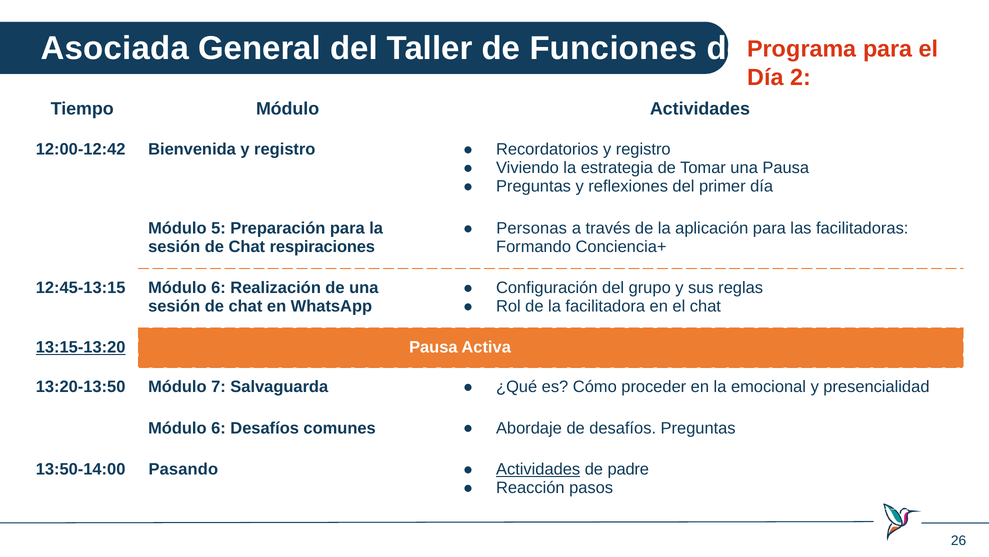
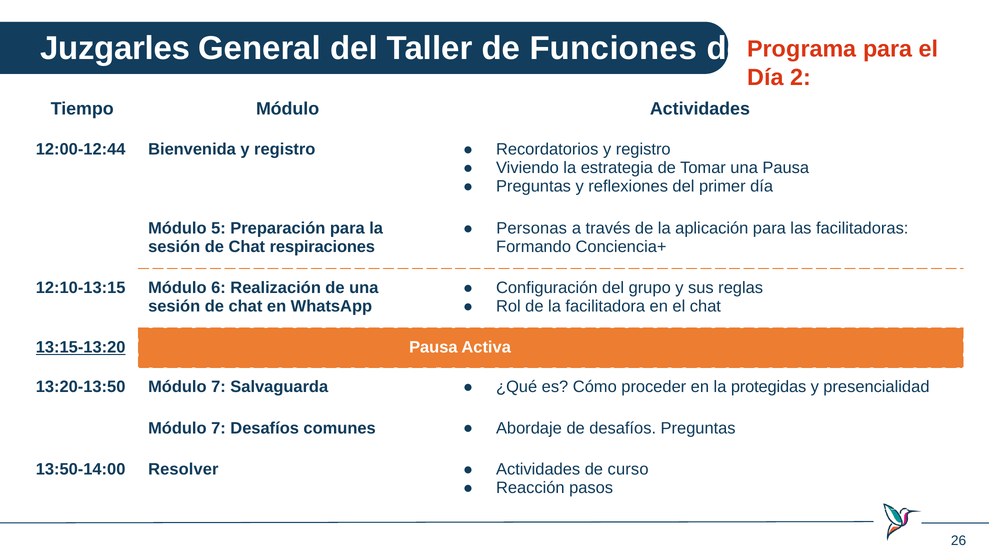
Asociada: Asociada -> Juzgarles (115, 48)
12:00-12:42: 12:00-12:42 -> 12:00-12:44 (81, 149)
12:45-13:15: 12:45-13:15 -> 12:10-13:15 (81, 288)
emocional: emocional -> protegidas (769, 386)
6: 6 -> 7 (218, 428)
Pasando: Pasando -> Resolver (183, 469)
Actividades underline: present -> none (538, 469)
padre: padre -> curso (628, 469)
